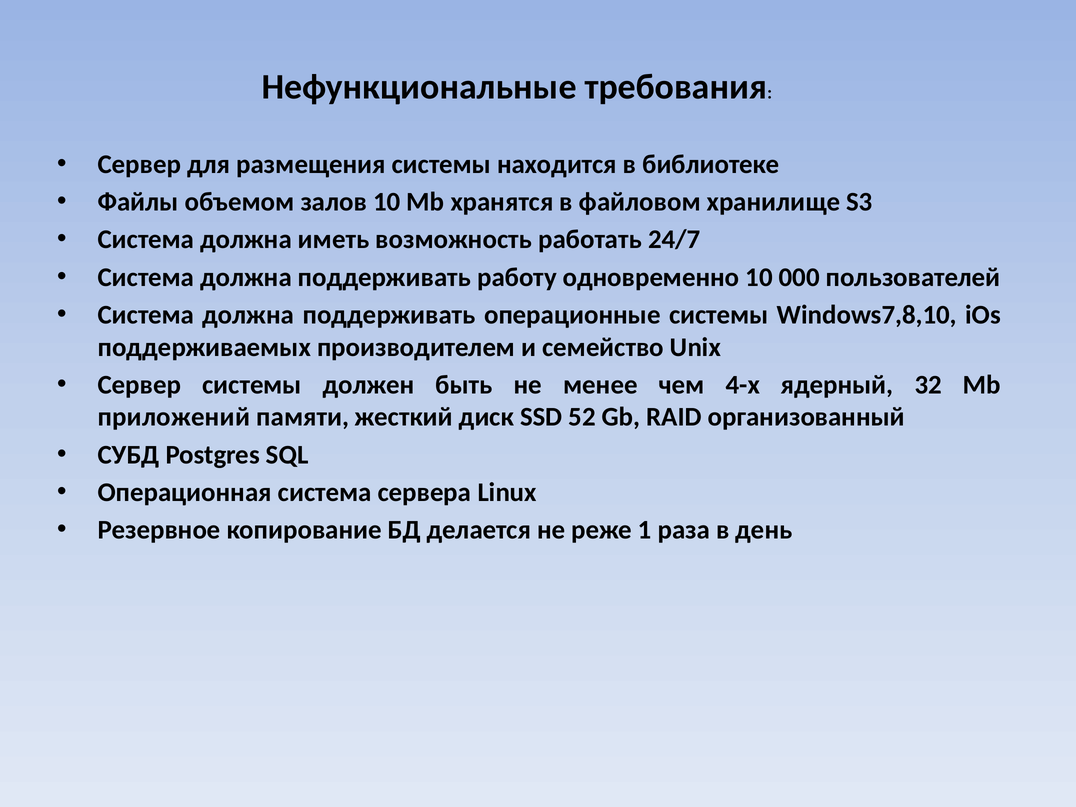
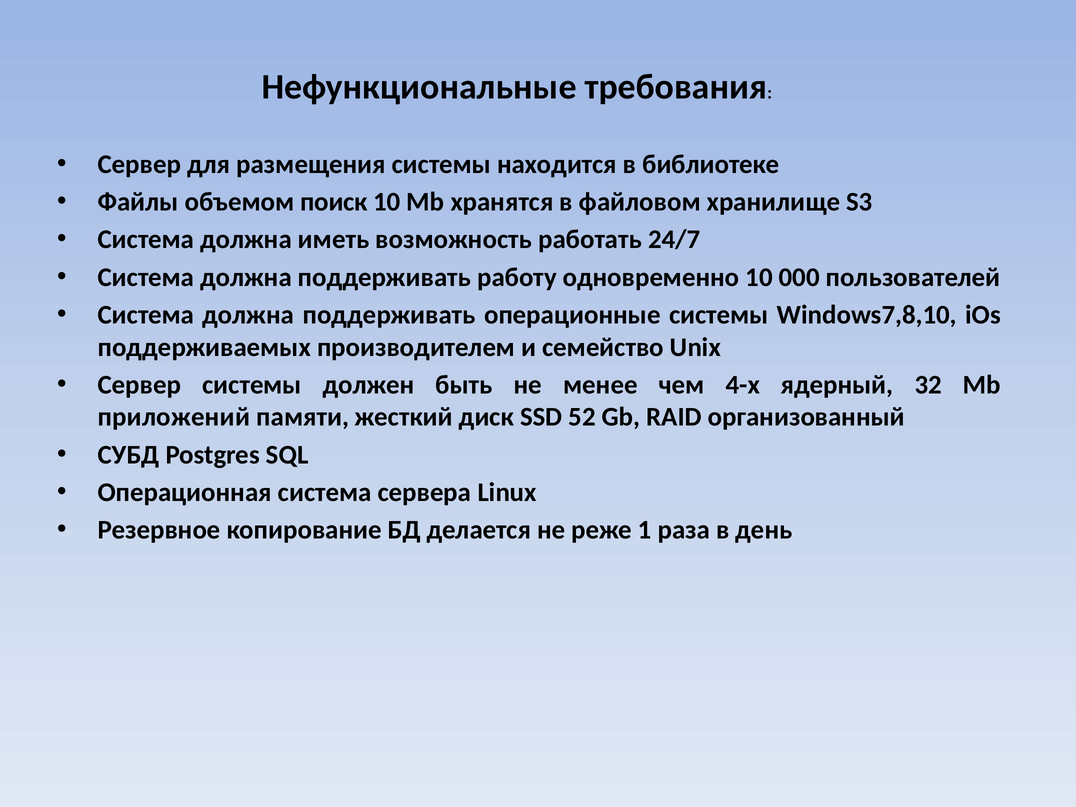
залов: залов -> поиск (334, 202)
